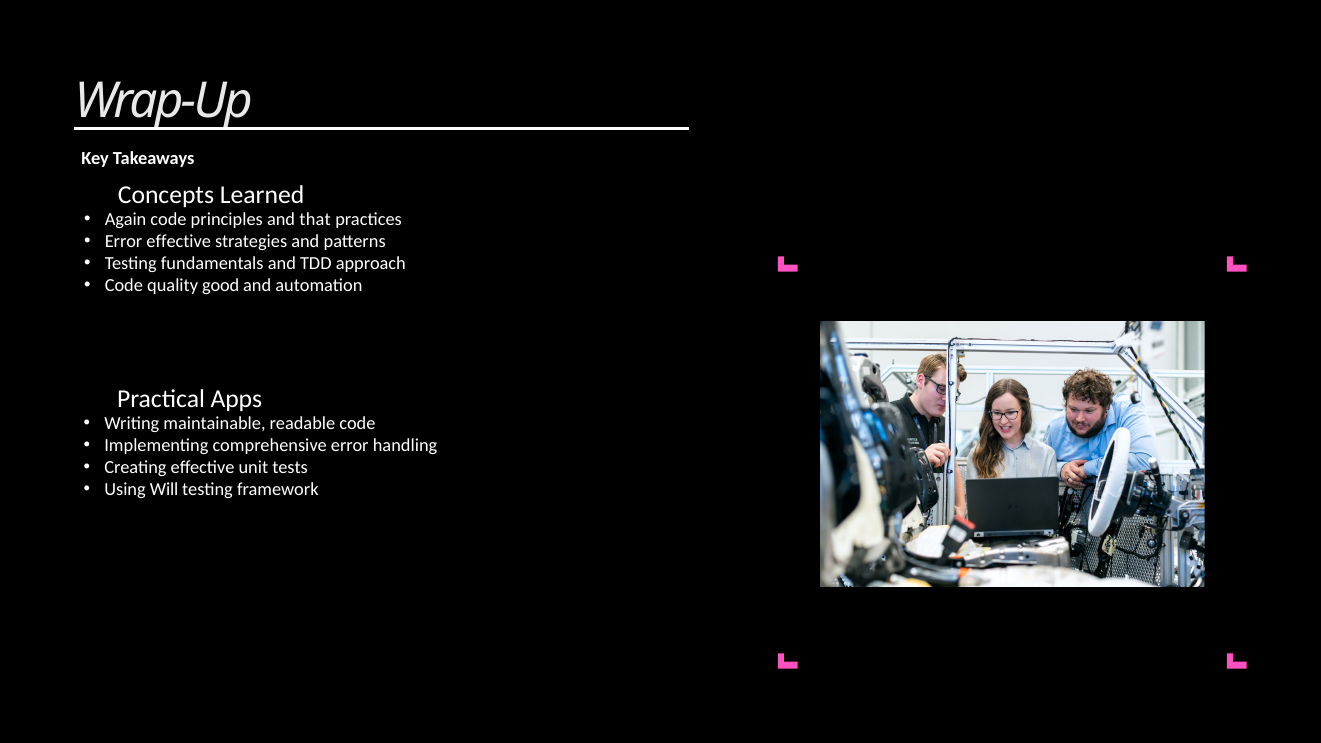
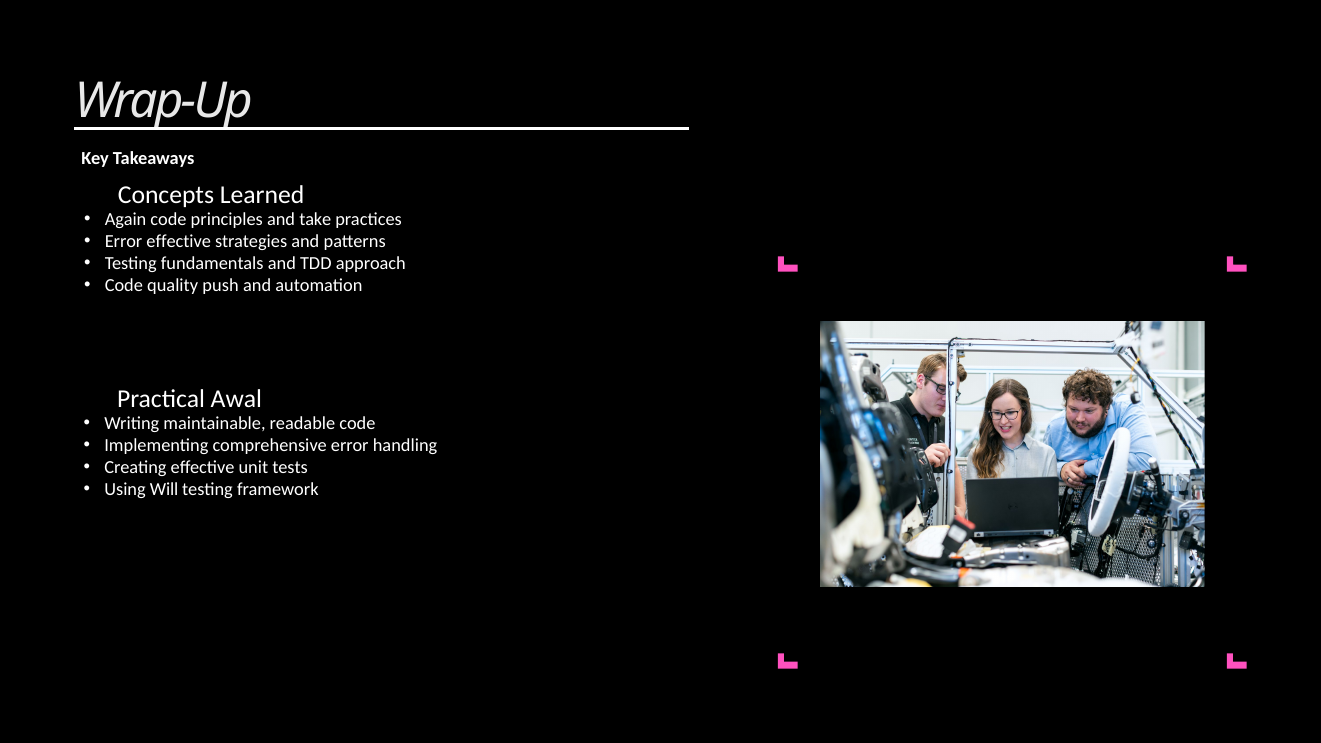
that: that -> take (315, 219)
good: good -> push (221, 285)
Apps: Apps -> Awal (236, 399)
